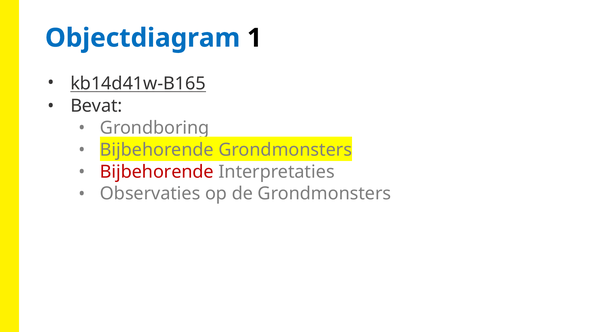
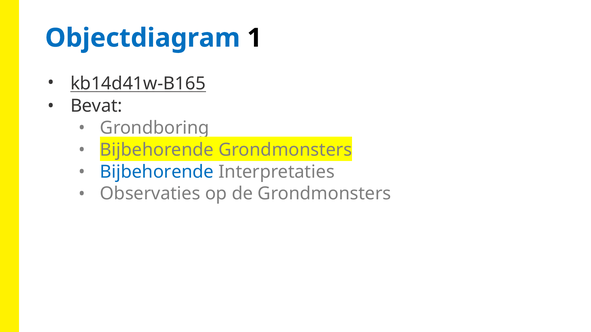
Bijbehorende colour: red -> blue (157, 172)
